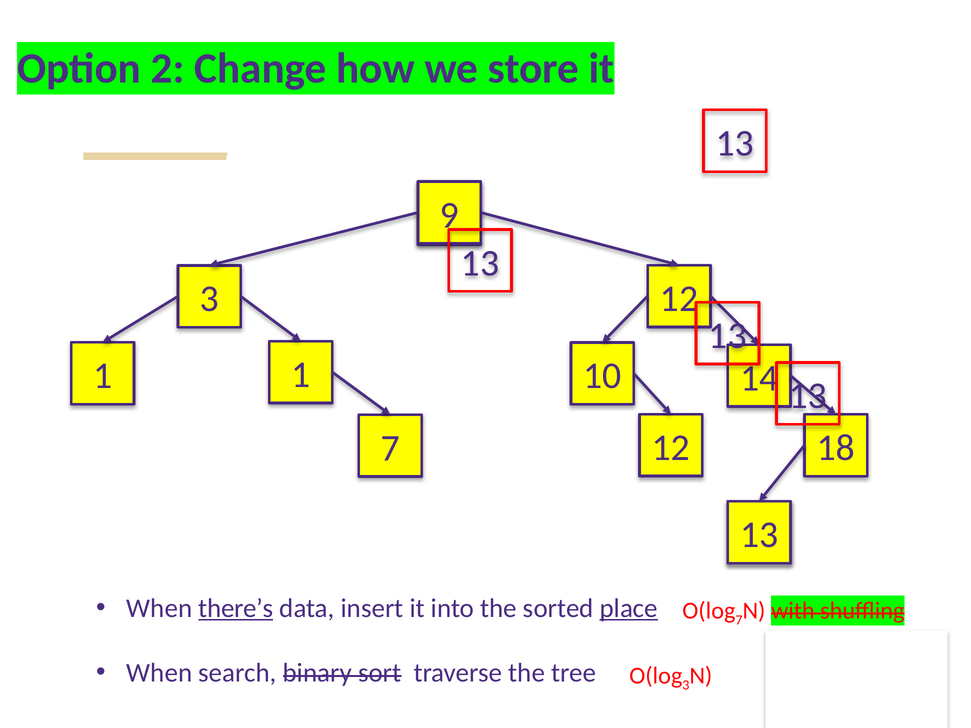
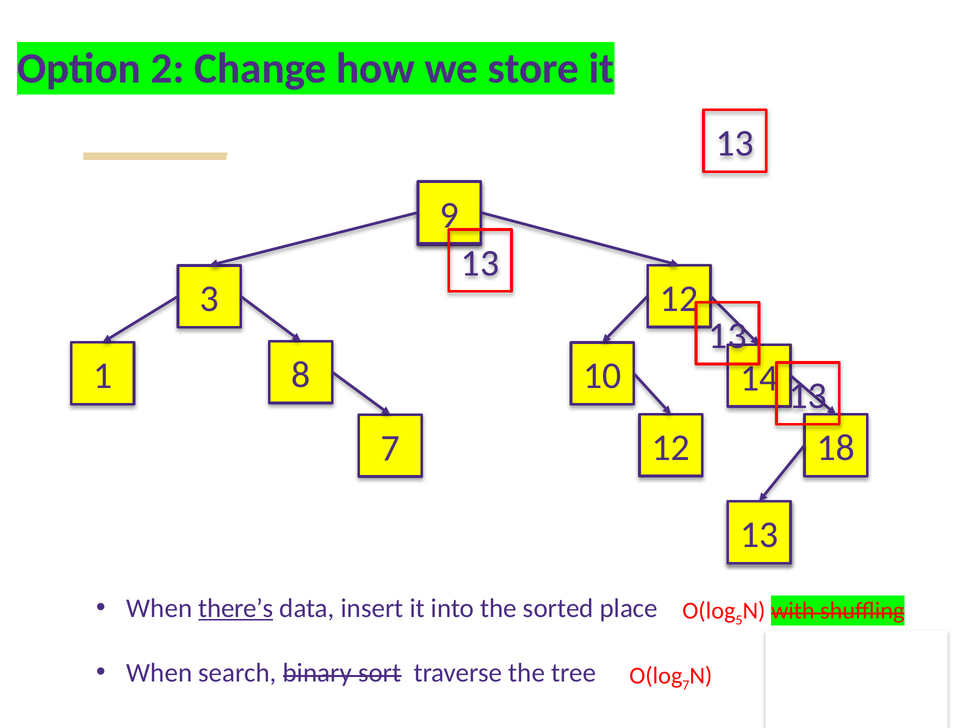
1 1: 1 -> 8 (301, 375)
place underline: present -> none (629, 608)
7: 7 -> 5 (739, 620)
3: 3 -> 7 (686, 686)
